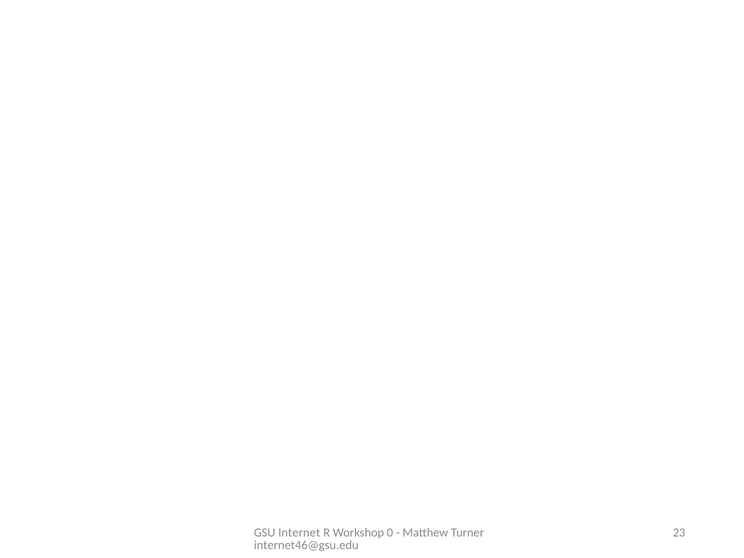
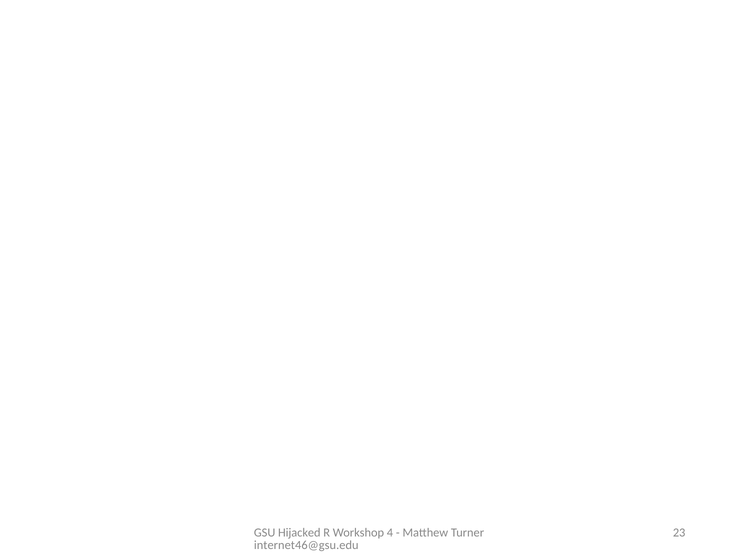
Internet: Internet -> Hijacked (299, 533)
0: 0 -> 4 (390, 533)
